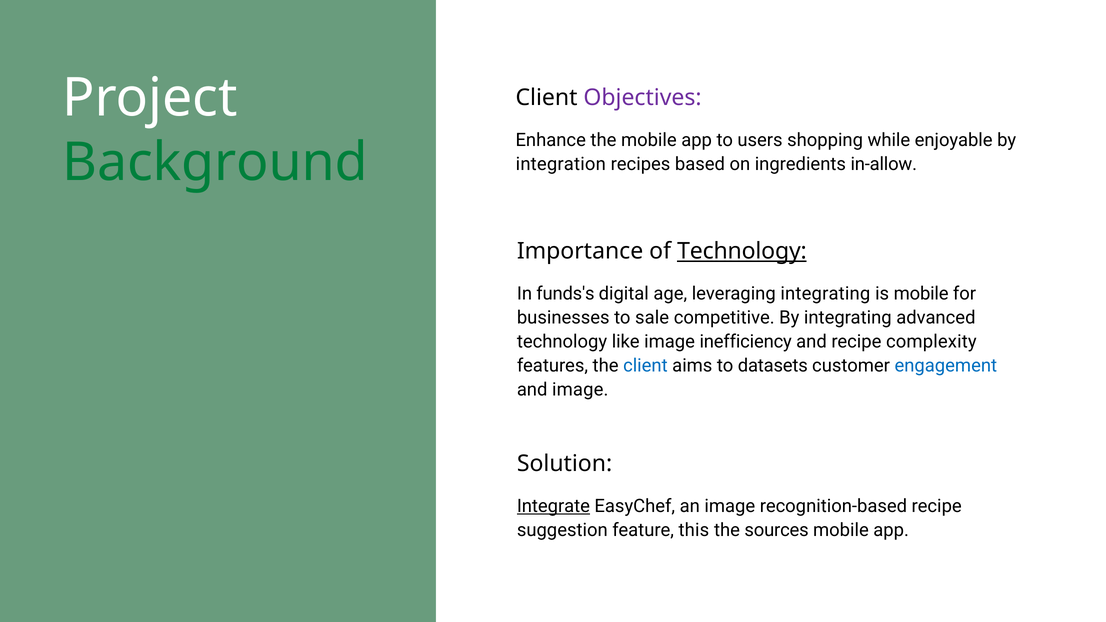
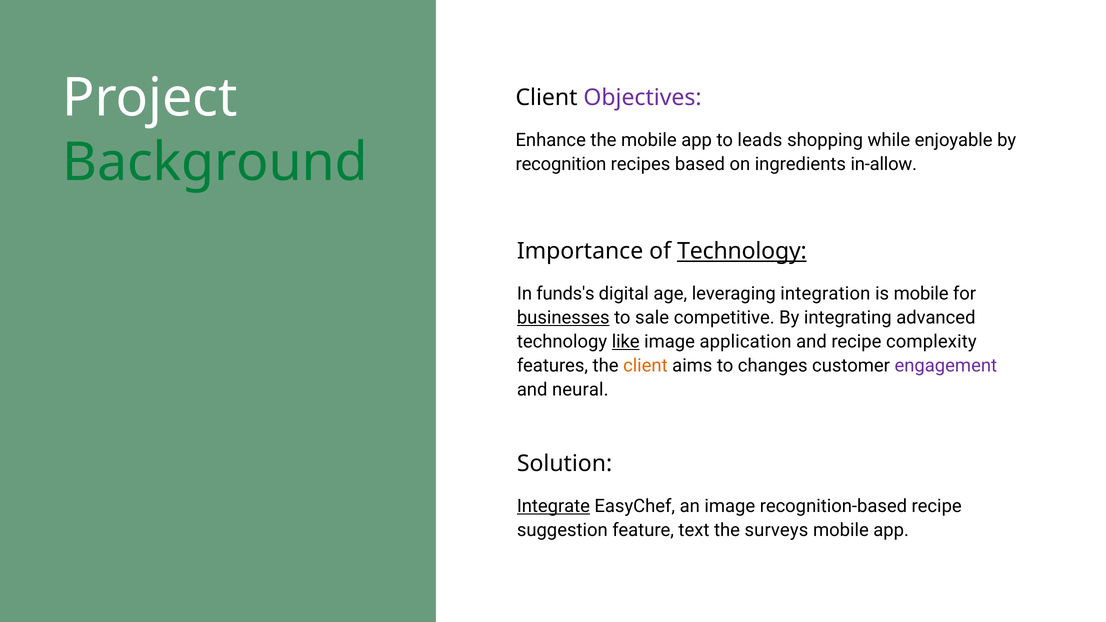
users: users -> leads (760, 140)
integration: integration -> recognition (561, 164)
leveraging integrating: integrating -> integration (825, 294)
businesses underline: none -> present (563, 318)
like underline: none -> present (626, 342)
inefficiency: inefficiency -> application (746, 342)
client colour: blue -> orange (645, 366)
datasets: datasets -> changes (773, 366)
engagement colour: blue -> purple (946, 366)
and image: image -> neural (580, 390)
this: this -> text (694, 530)
sources: sources -> surveys (776, 530)
